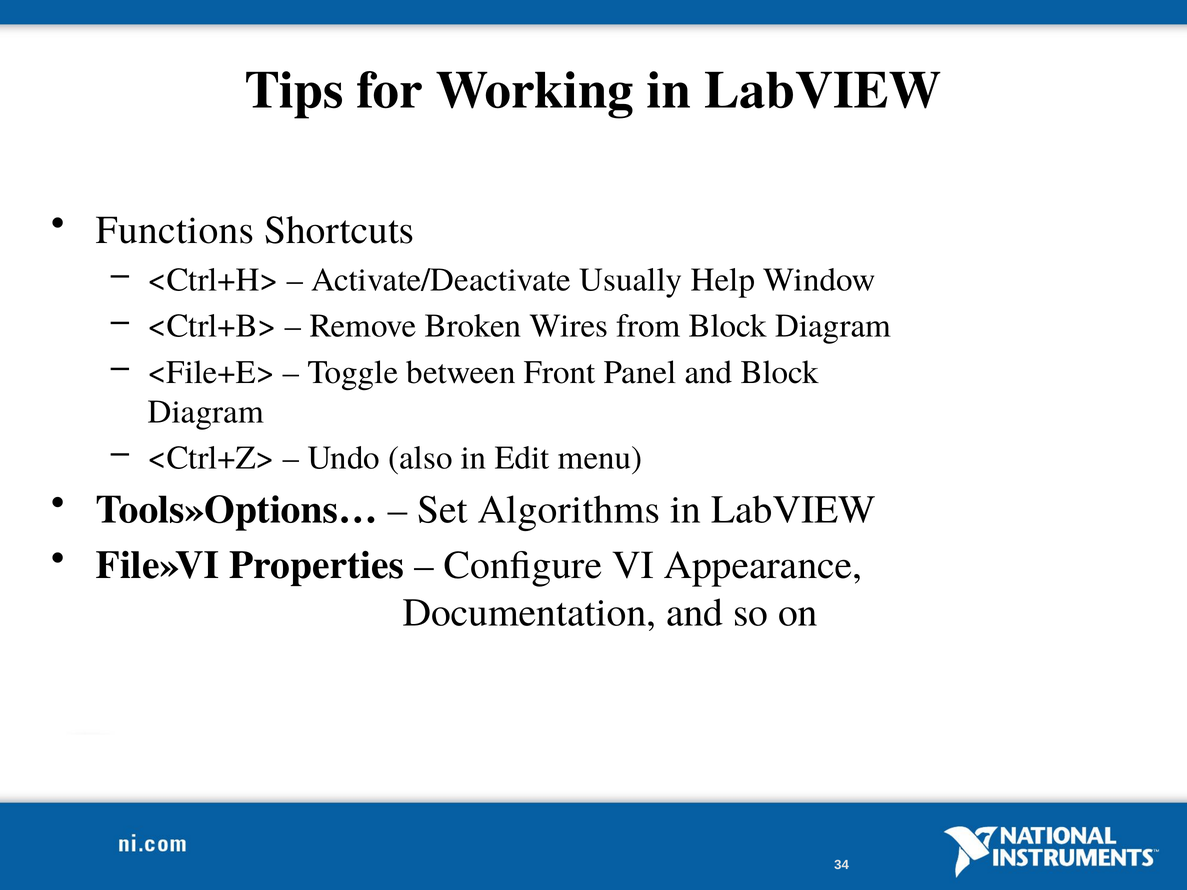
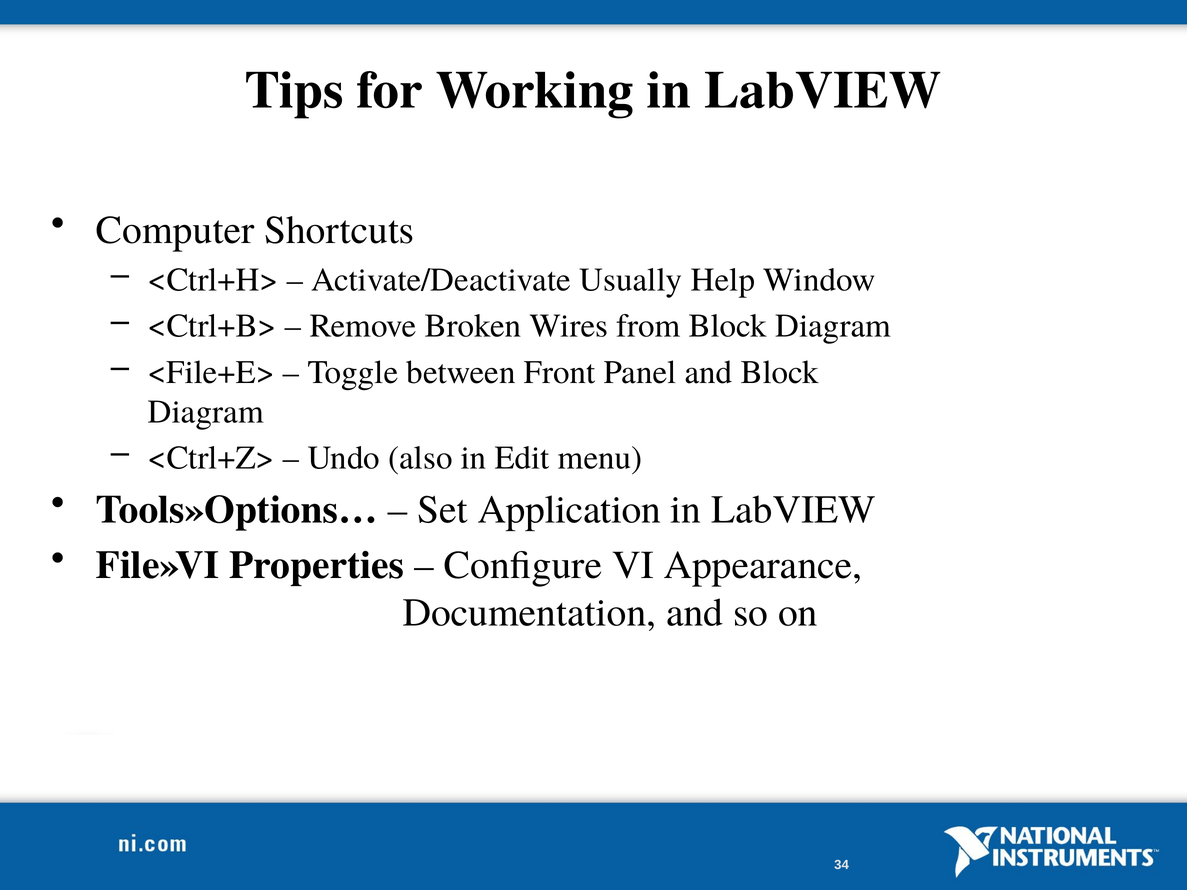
Functions: Functions -> Computer (175, 230)
Algorithms: Algorithms -> Application (569, 510)
